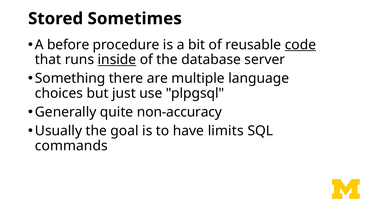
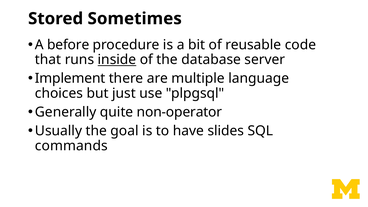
code underline: present -> none (300, 45)
Something: Something -> Implement (70, 78)
non-accuracy: non-accuracy -> non-operator (179, 112)
limits: limits -> slides (226, 131)
